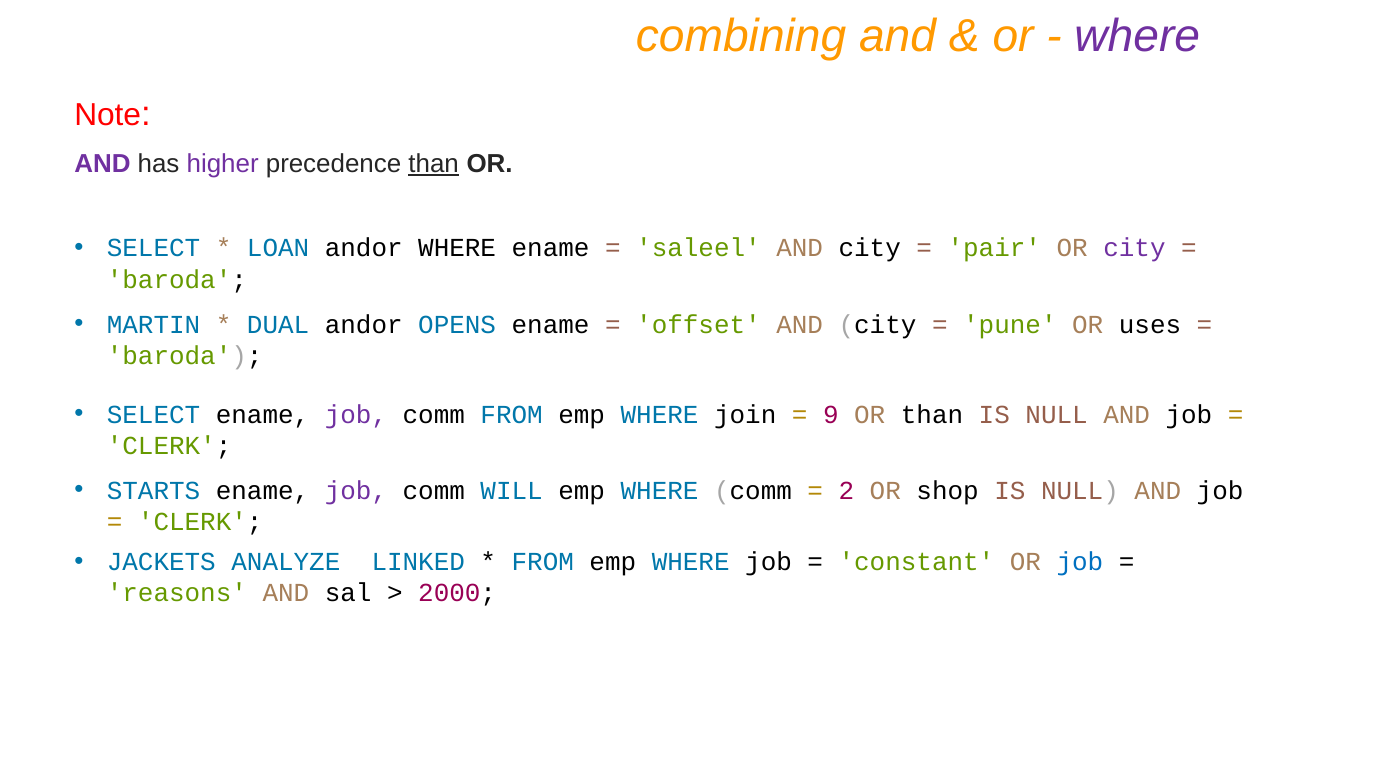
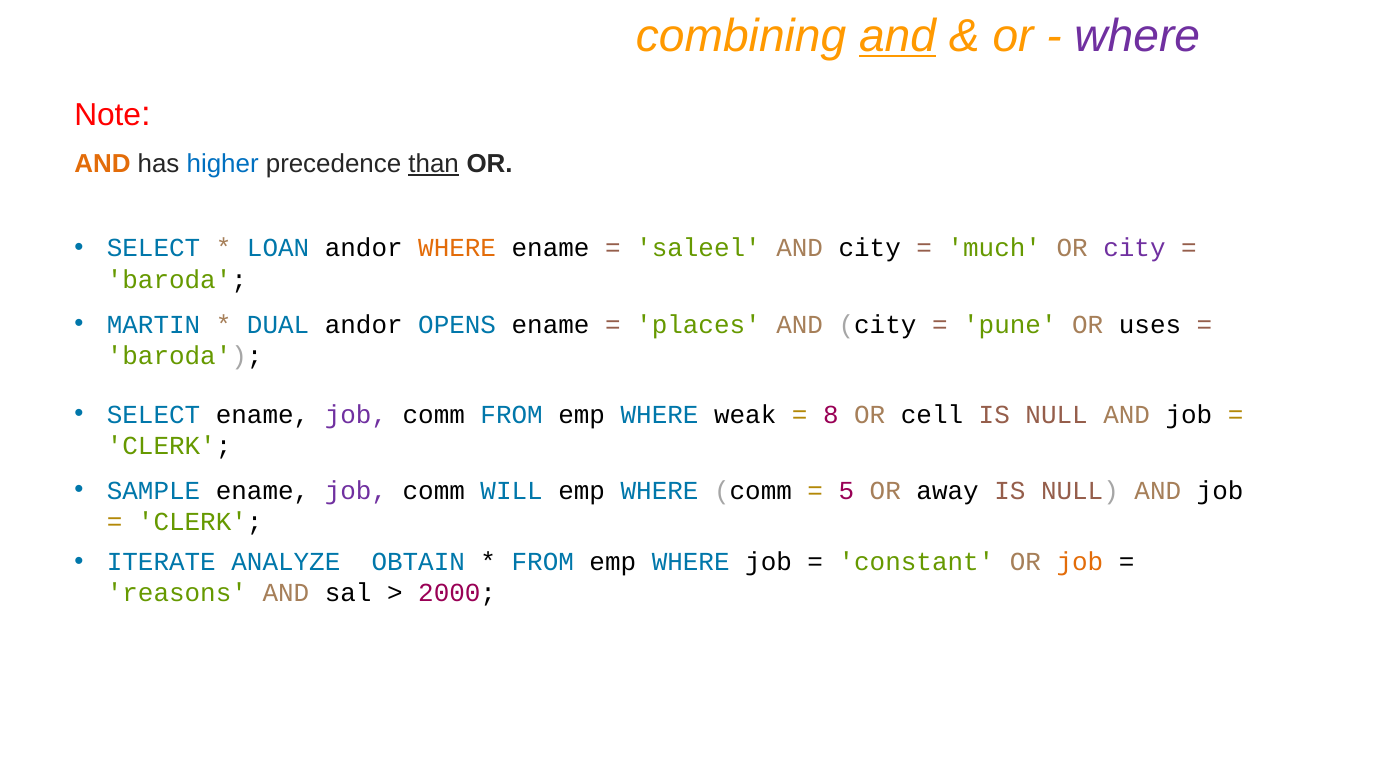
and underline: none -> present (898, 36)
AND colour: purple -> orange (102, 164)
higher colour: purple -> blue (223, 164)
WHERE colour: black -> orange (457, 248)
pair: pair -> much (994, 248)
offset: offset -> places (698, 324)
join: join -> weak (745, 414)
9: 9 -> 8 (831, 414)
OR than: than -> cell (932, 414)
STARTS: STARTS -> SAMPLE (154, 490)
2: 2 -> 5 (846, 490)
shop: shop -> away (948, 490)
JACKETS: JACKETS -> ITERATE (161, 561)
LINKED: LINKED -> OBTAIN (418, 561)
job colour: blue -> orange (1080, 561)
